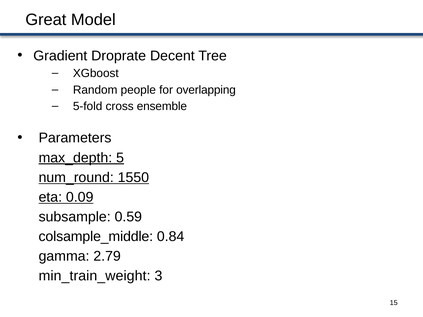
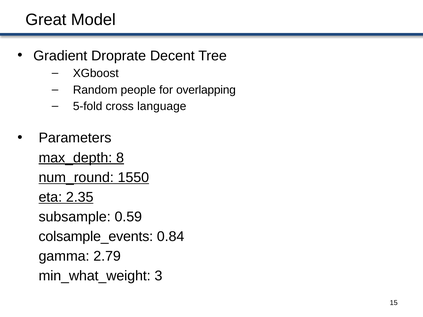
ensemble: ensemble -> language (162, 106)
5: 5 -> 8 (120, 158)
0.09: 0.09 -> 2.35 (80, 197)
colsample_middle: colsample_middle -> colsample_events (96, 237)
min_train_weight: min_train_weight -> min_what_weight (95, 276)
